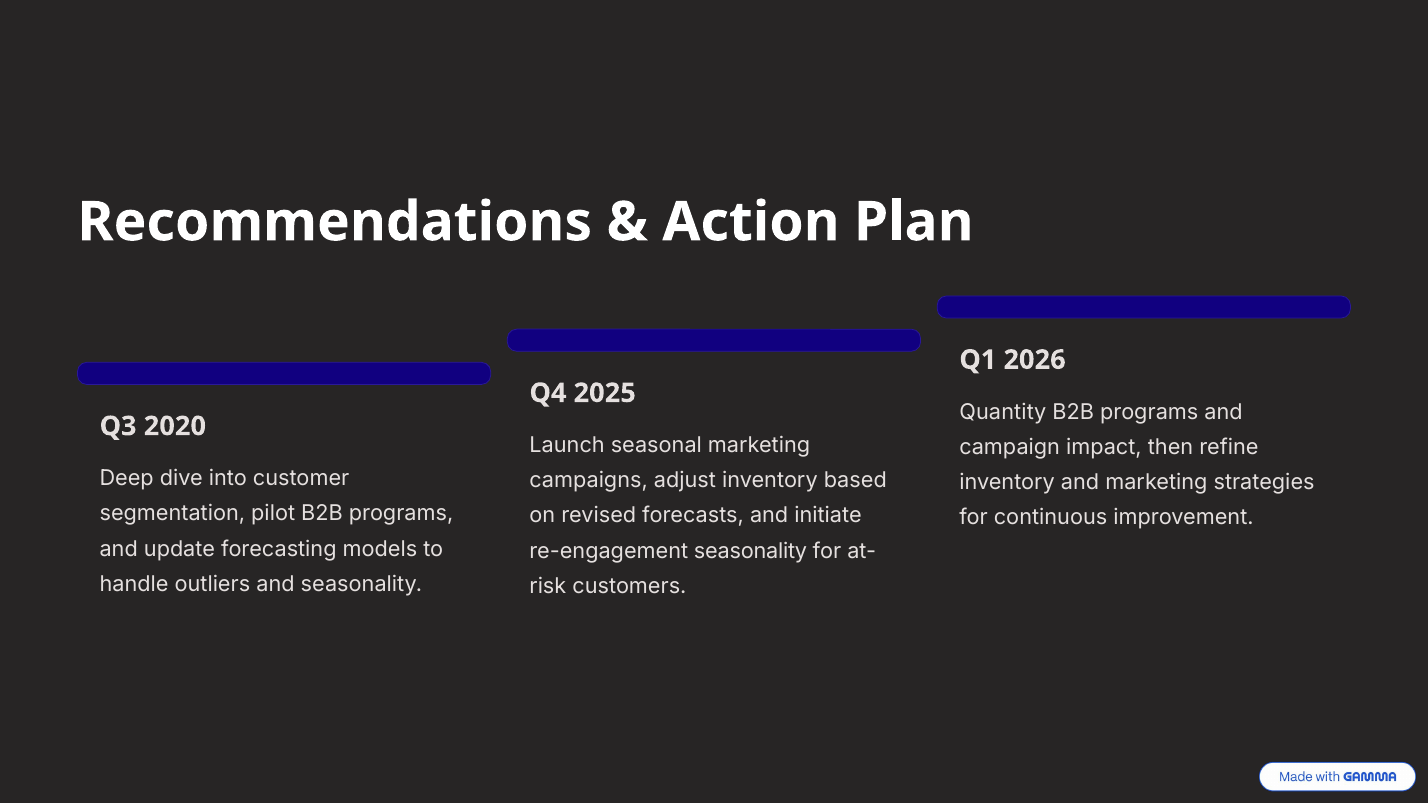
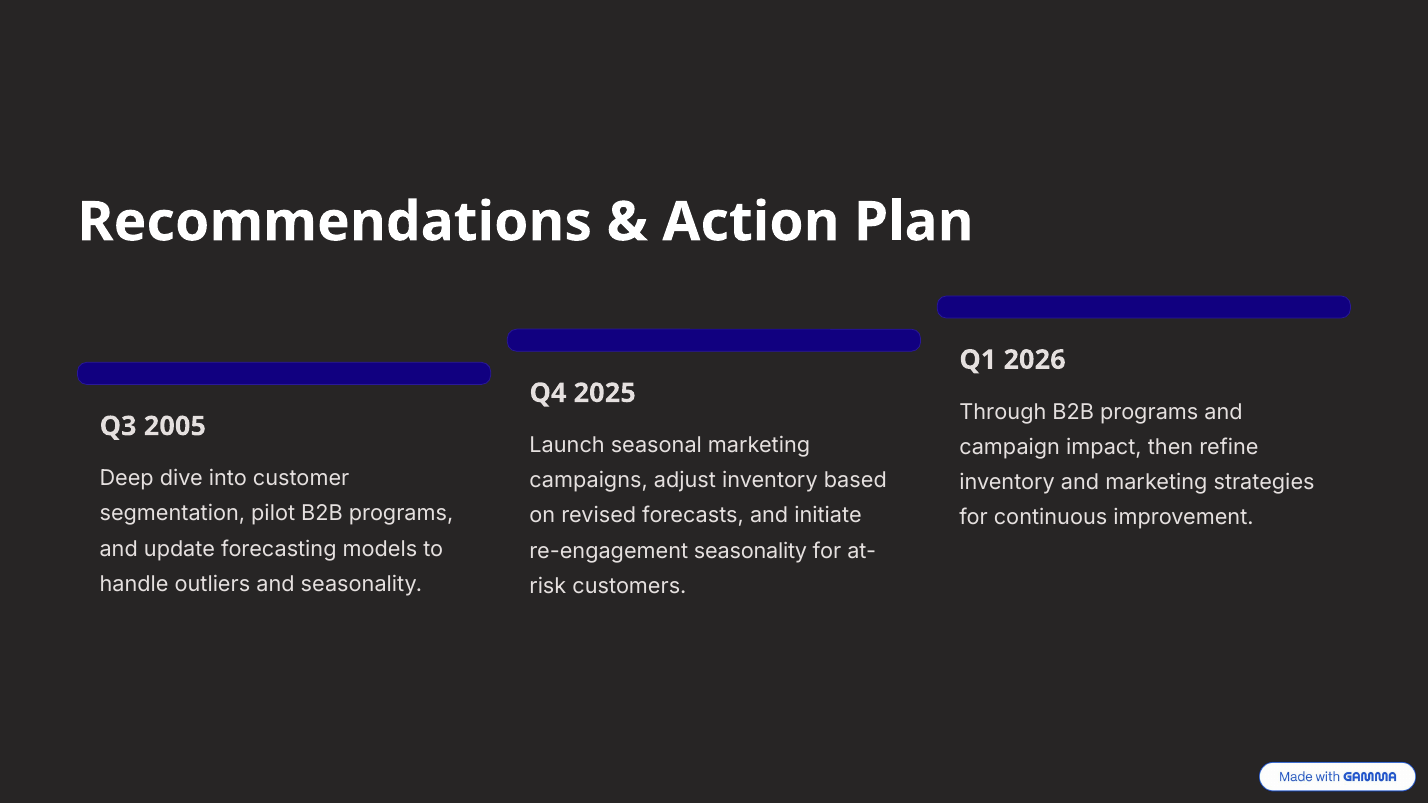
Quantity: Quantity -> Through (1003, 412)
2020: 2020 -> 2005 (175, 426)
